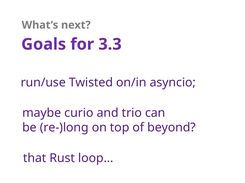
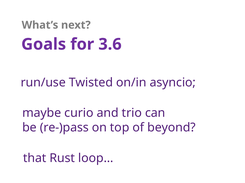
3.3: 3.3 -> 3.6 (110, 44)
re-)long: re-)long -> re-)pass (64, 128)
